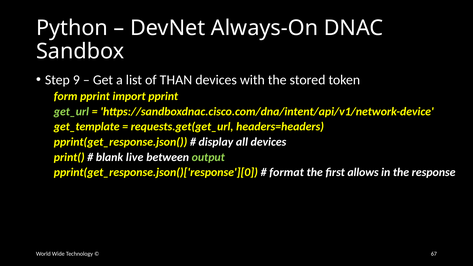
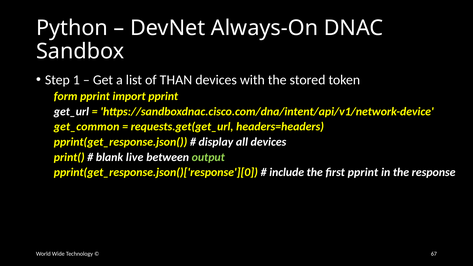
9: 9 -> 1 (76, 80)
get_url colour: light green -> white (71, 111)
get_template: get_template -> get_common (87, 127)
format: format -> include (287, 172)
first allows: allows -> pprint (363, 172)
